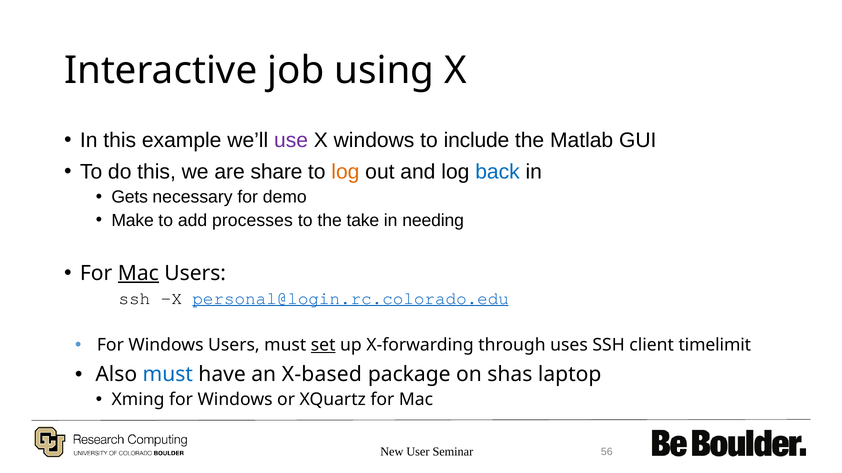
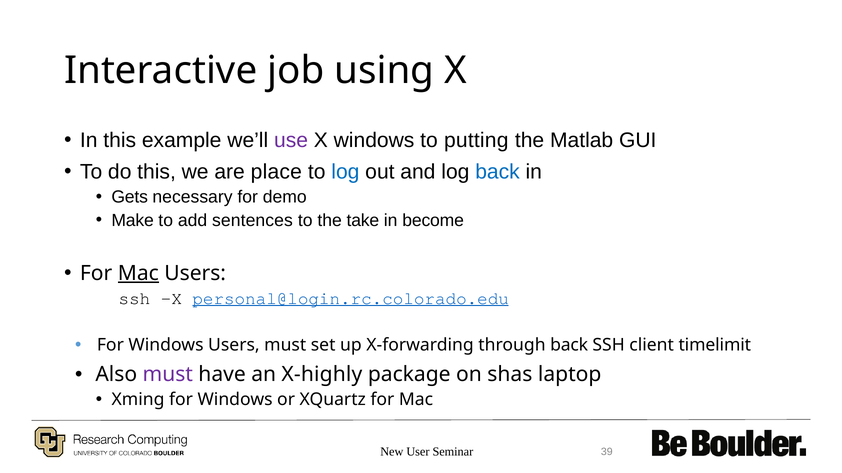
include: include -> putting (476, 140)
share: share -> place (276, 172)
log colour: orange -> blue (345, 172)
processes: processes -> sentences (252, 221)
needing: needing -> become (433, 221)
set underline: present -> none (323, 345)
through uses: uses -> back (569, 345)
must colour: blue -> purple (168, 375)
X-based: X-based -> X-highly (322, 375)
56: 56 -> 39 (607, 452)
